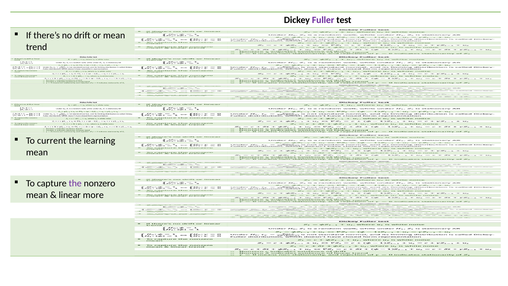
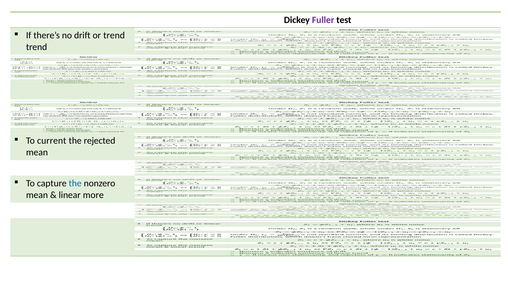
or mean: mean -> trend (114, 35)
learning: learning -> rejected (100, 141)
the colour: purple -> blue (75, 183)
